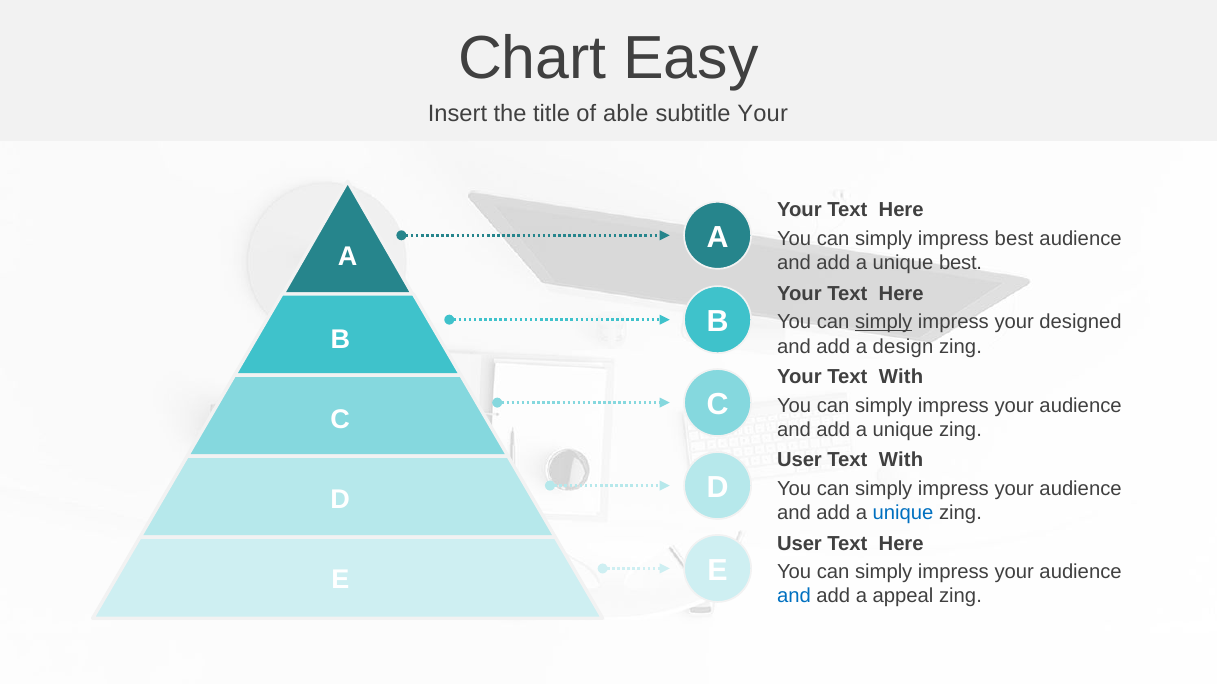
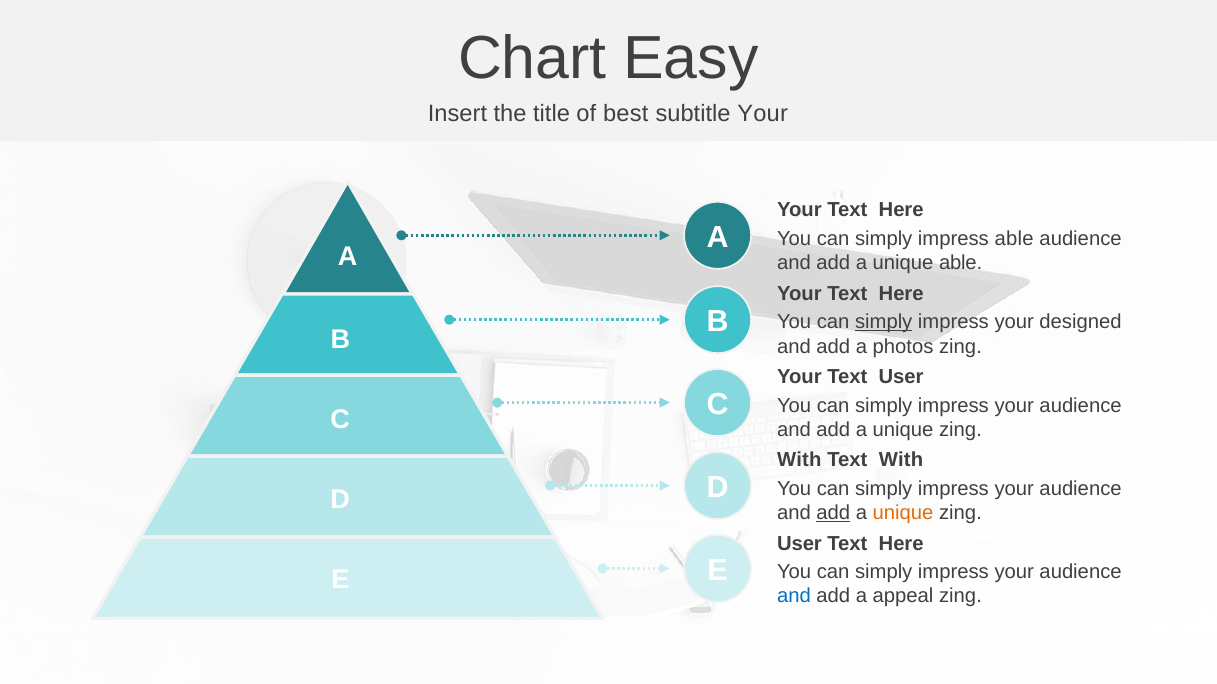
able: able -> best (626, 114)
impress best: best -> able (1014, 239)
unique best: best -> able (961, 263)
design: design -> photos (903, 347)
Your Text With: With -> User (901, 377)
User: User -> With (799, 460)
add underline: none -> present (833, 513)
unique colour: blue -> orange (903, 513)
